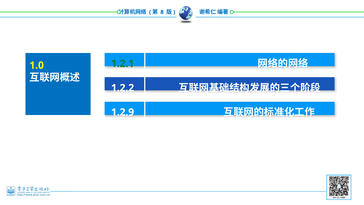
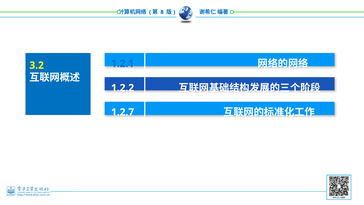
1.2.1 colour: green -> blue (123, 64)
1.0: 1.0 -> 3.2 (37, 65)
1.2.9: 1.2.9 -> 1.2.7 (123, 112)
